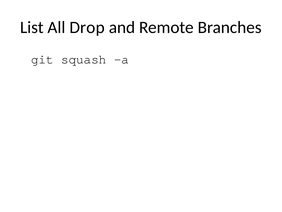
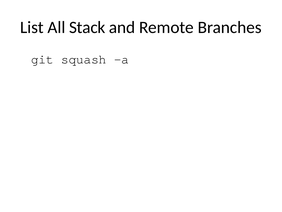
Drop: Drop -> Stack (87, 27)
